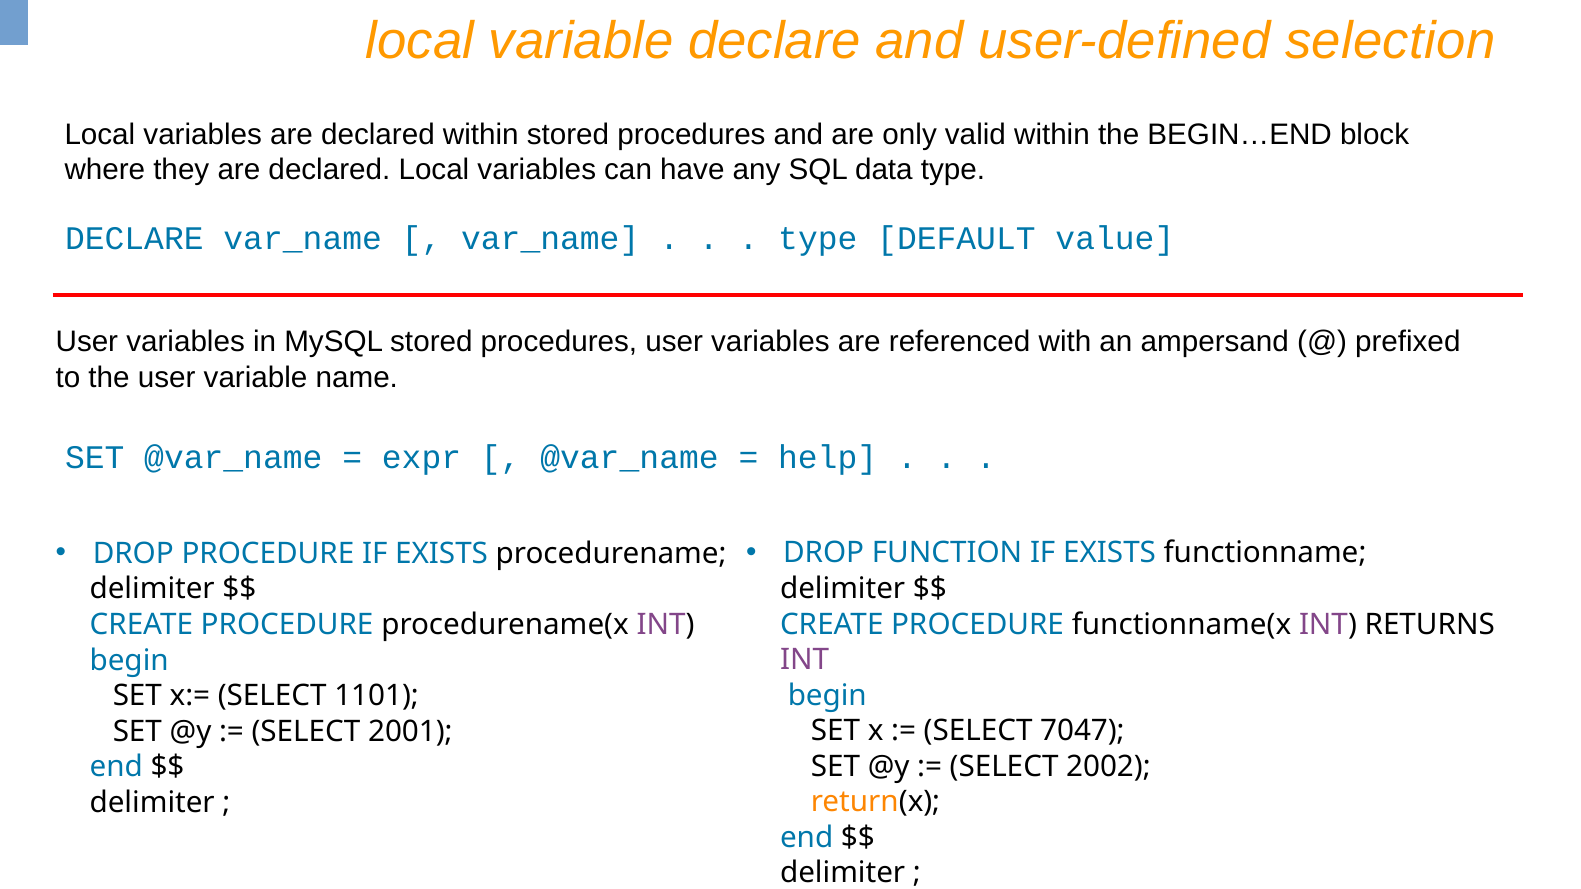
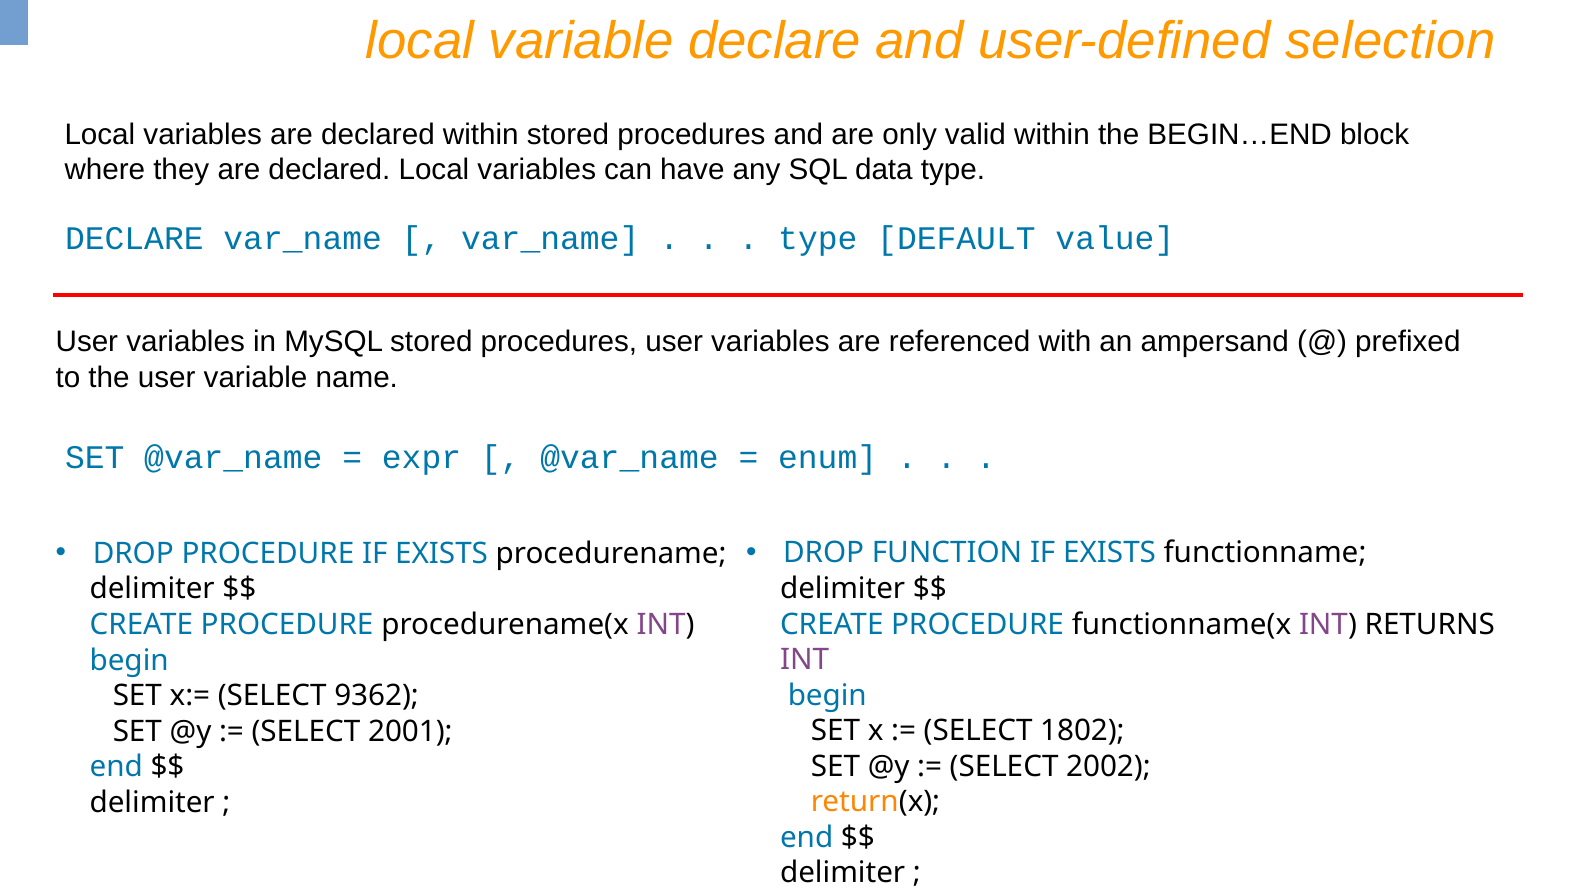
help: help -> enum (828, 458)
1101: 1101 -> 9362 (377, 696)
7047: 7047 -> 1802 (1082, 731)
